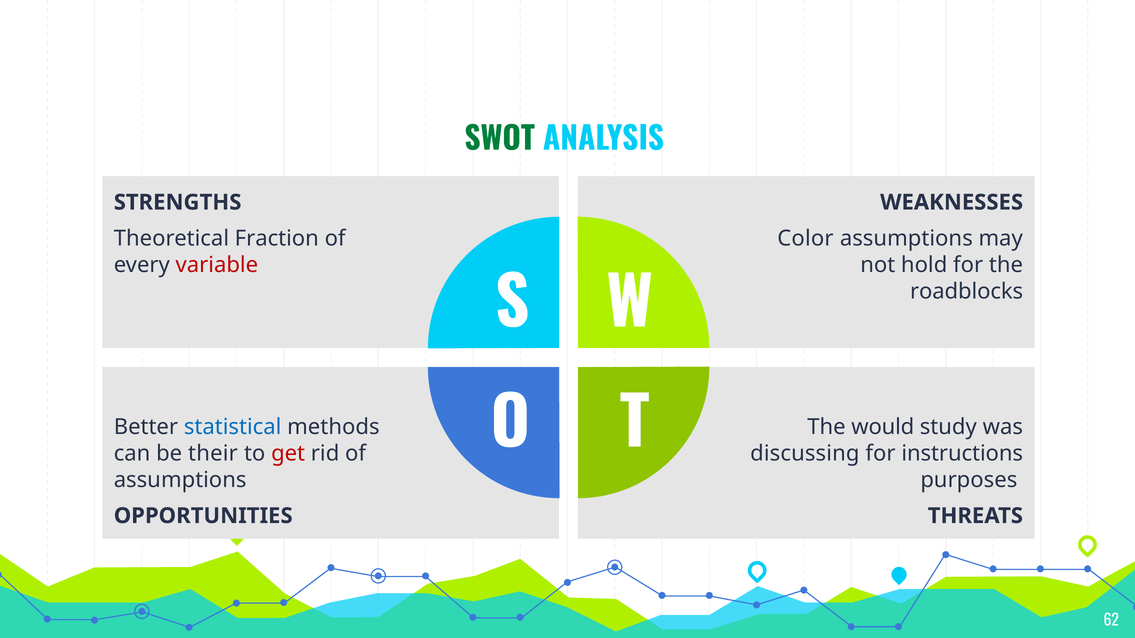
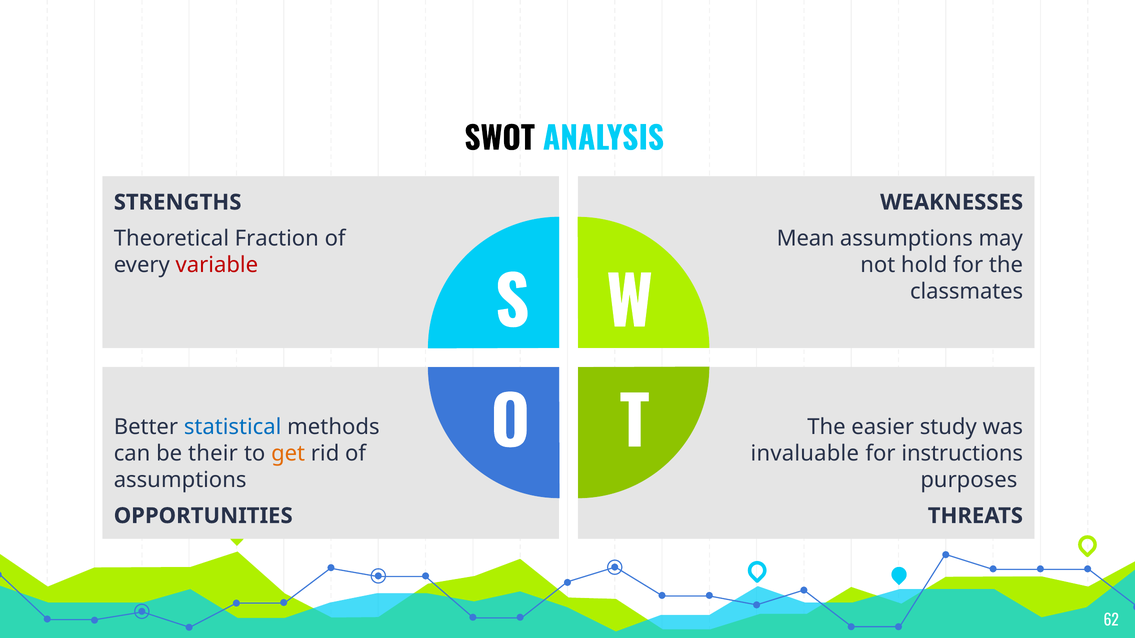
SWOT colour: green -> black (500, 139)
Color: Color -> Mean (806, 238)
roadblocks: roadblocks -> classmates (967, 291)
would: would -> easier (883, 427)
get colour: red -> orange (288, 454)
discussing: discussing -> invaluable (805, 454)
